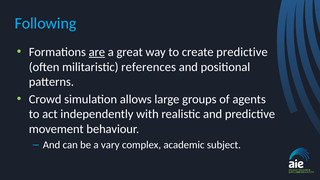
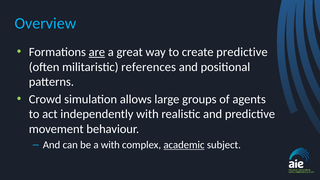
Following: Following -> Overview (45, 23)
a vary: vary -> with (110, 145)
academic underline: none -> present (184, 145)
